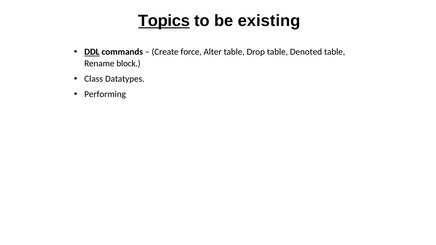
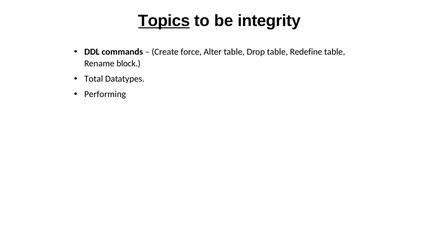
existing: existing -> integrity (269, 21)
DDL underline: present -> none (92, 52)
Denoted: Denoted -> Redefine (306, 52)
Class: Class -> Total (94, 79)
